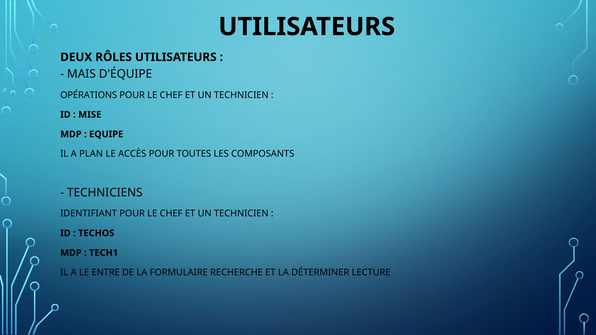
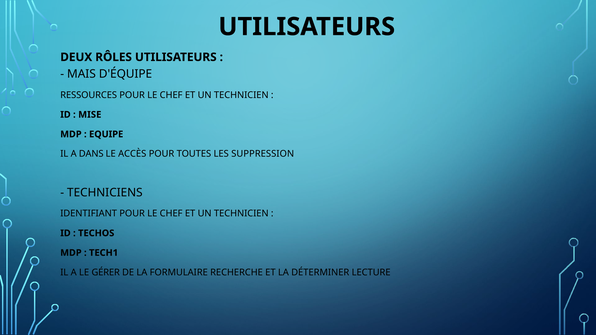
OPÉRATIONS: OPÉRATIONS -> RESSOURCES (89, 95)
PLAN: PLAN -> DANS (91, 154)
COMPOSANTS: COMPOSANTS -> SUPPRESSION (263, 154)
ENTRE: ENTRE -> GÉRER (106, 273)
